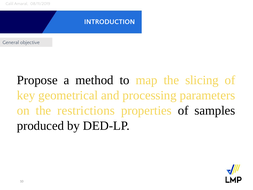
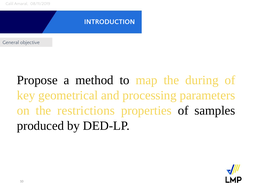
slicing: slicing -> during (202, 80)
